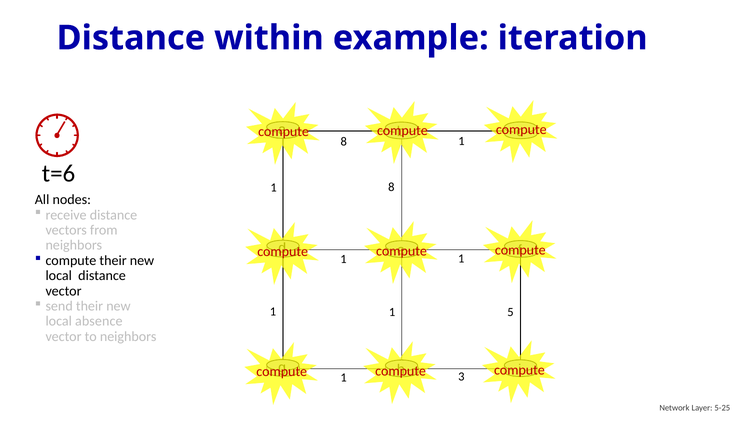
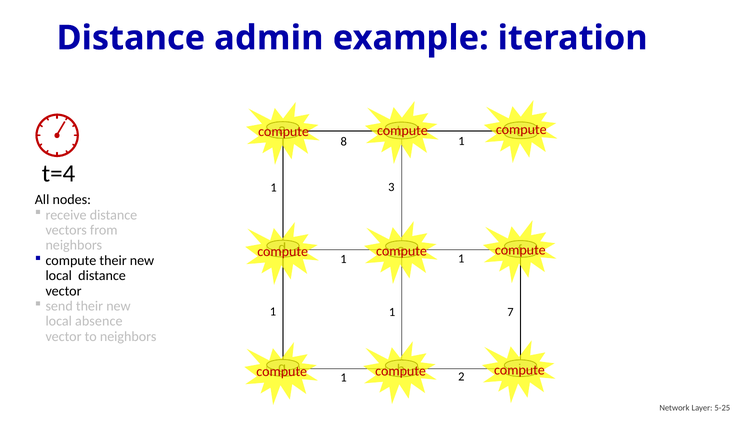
within: within -> admin (269, 38)
t=6: t=6 -> t=4 (59, 174)
1 8: 8 -> 3 (391, 187)
5: 5 -> 7 (510, 312)
3: 3 -> 2 (461, 377)
